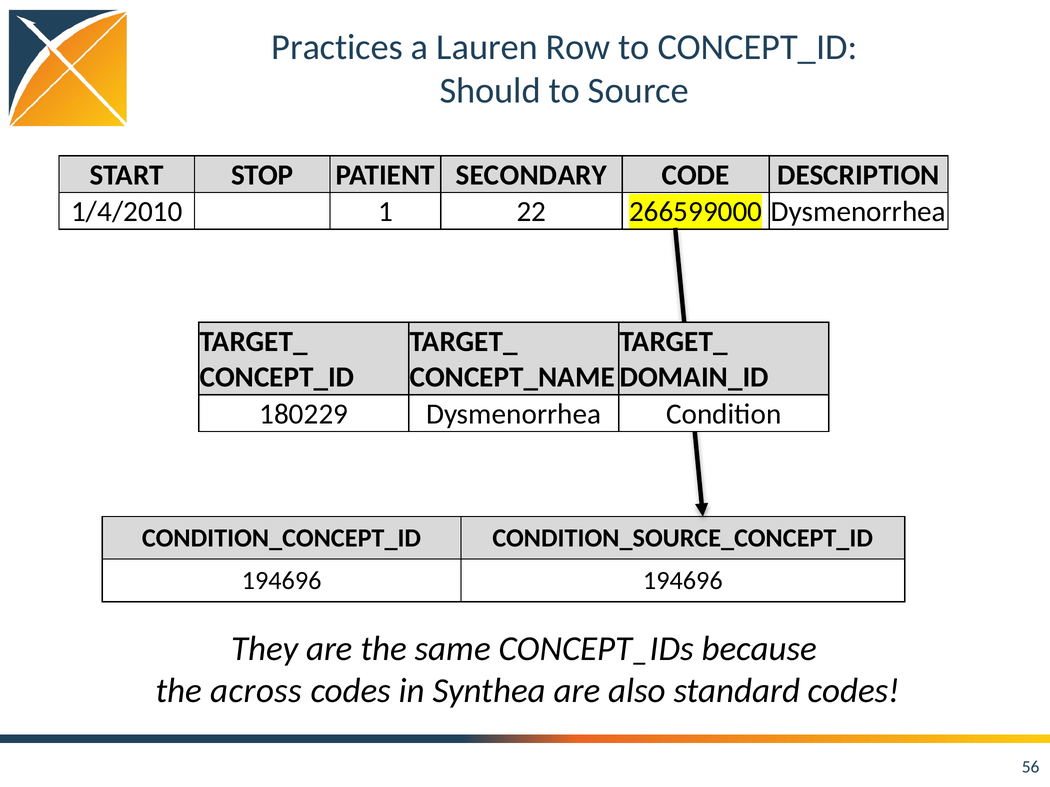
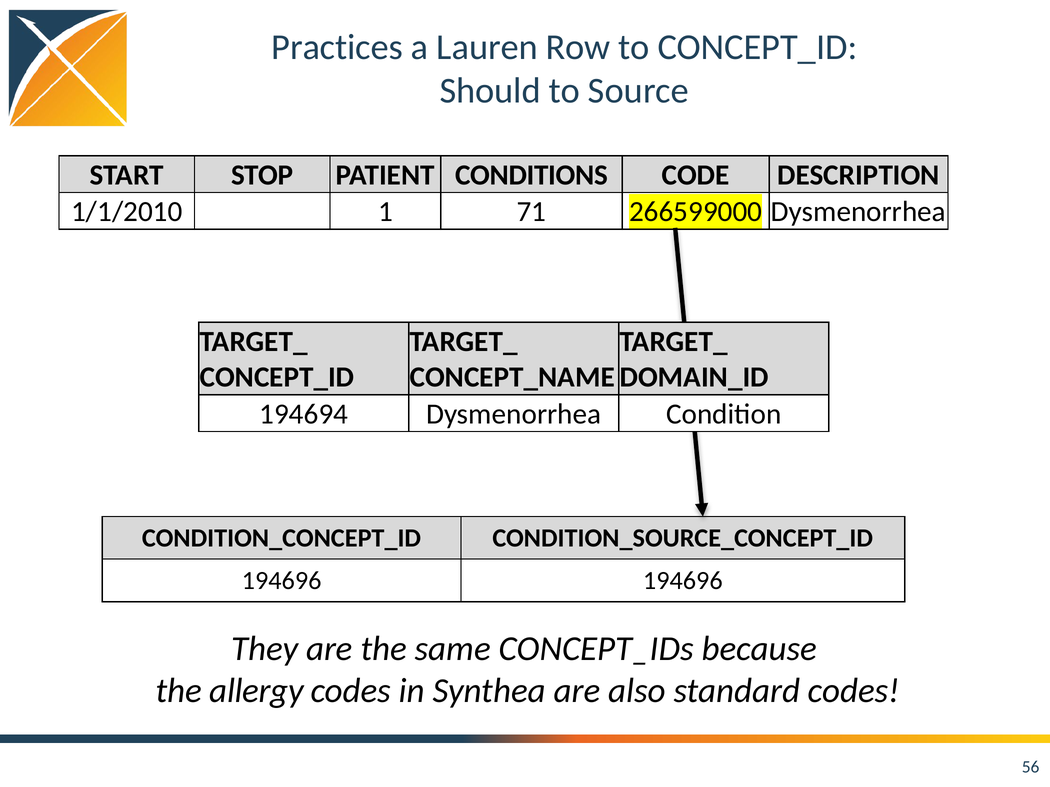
SECONDARY: SECONDARY -> CONDITIONS (532, 175)
1/4/2010: 1/4/2010 -> 1/1/2010 (127, 212)
22: 22 -> 71 (531, 212)
180229: 180229 -> 194694 (304, 414)
across: across -> allergy (257, 691)
